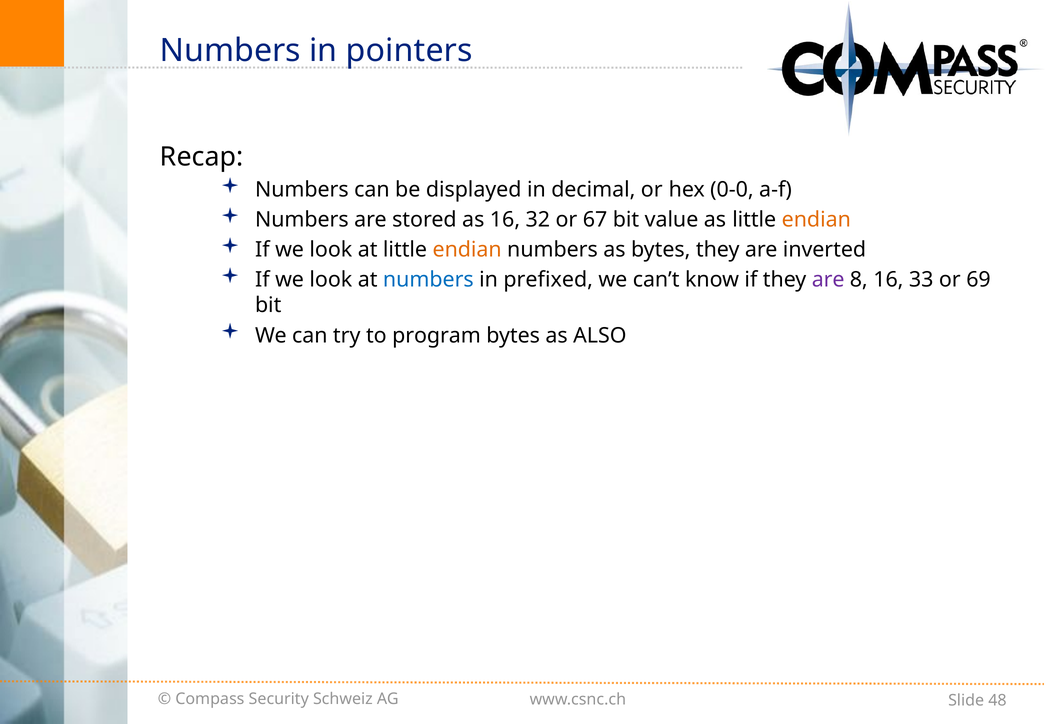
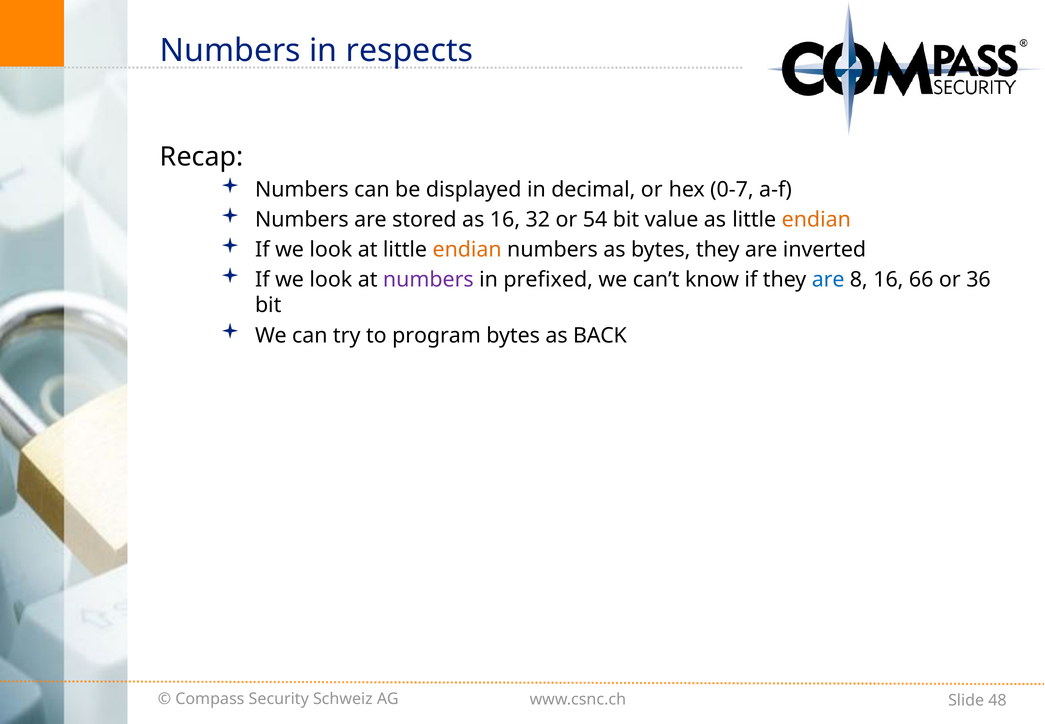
pointers: pointers -> respects (409, 51)
0-0: 0-0 -> 0-7 (732, 189)
67: 67 -> 54 (595, 219)
numbers colour: blue -> purple (428, 279)
are colour: purple -> blue (828, 279)
33: 33 -> 66 (921, 279)
69: 69 -> 36 (978, 279)
ALSO: ALSO -> BACK (600, 335)
